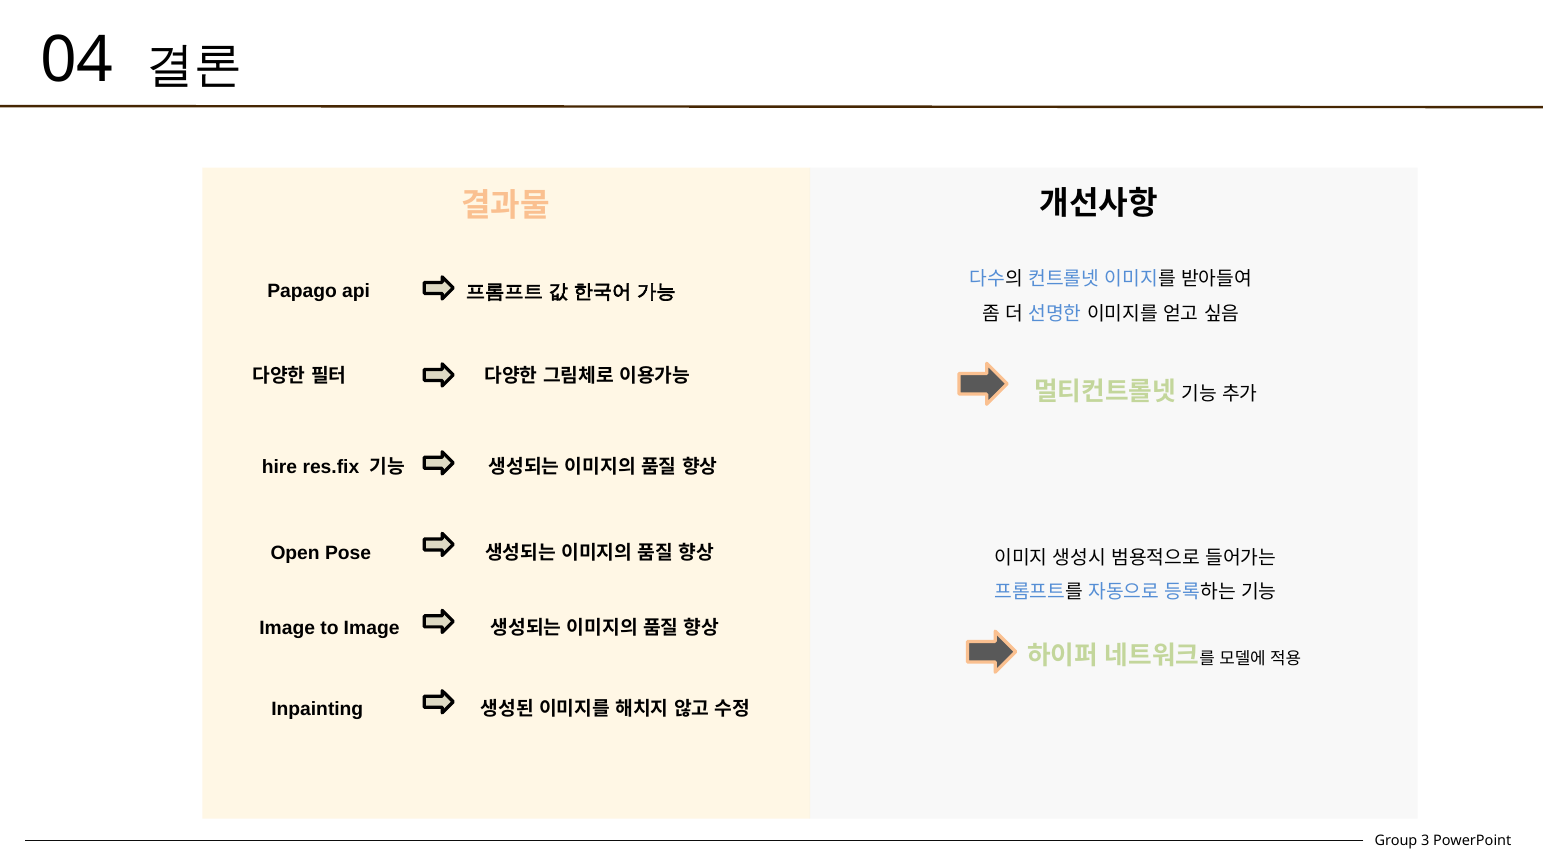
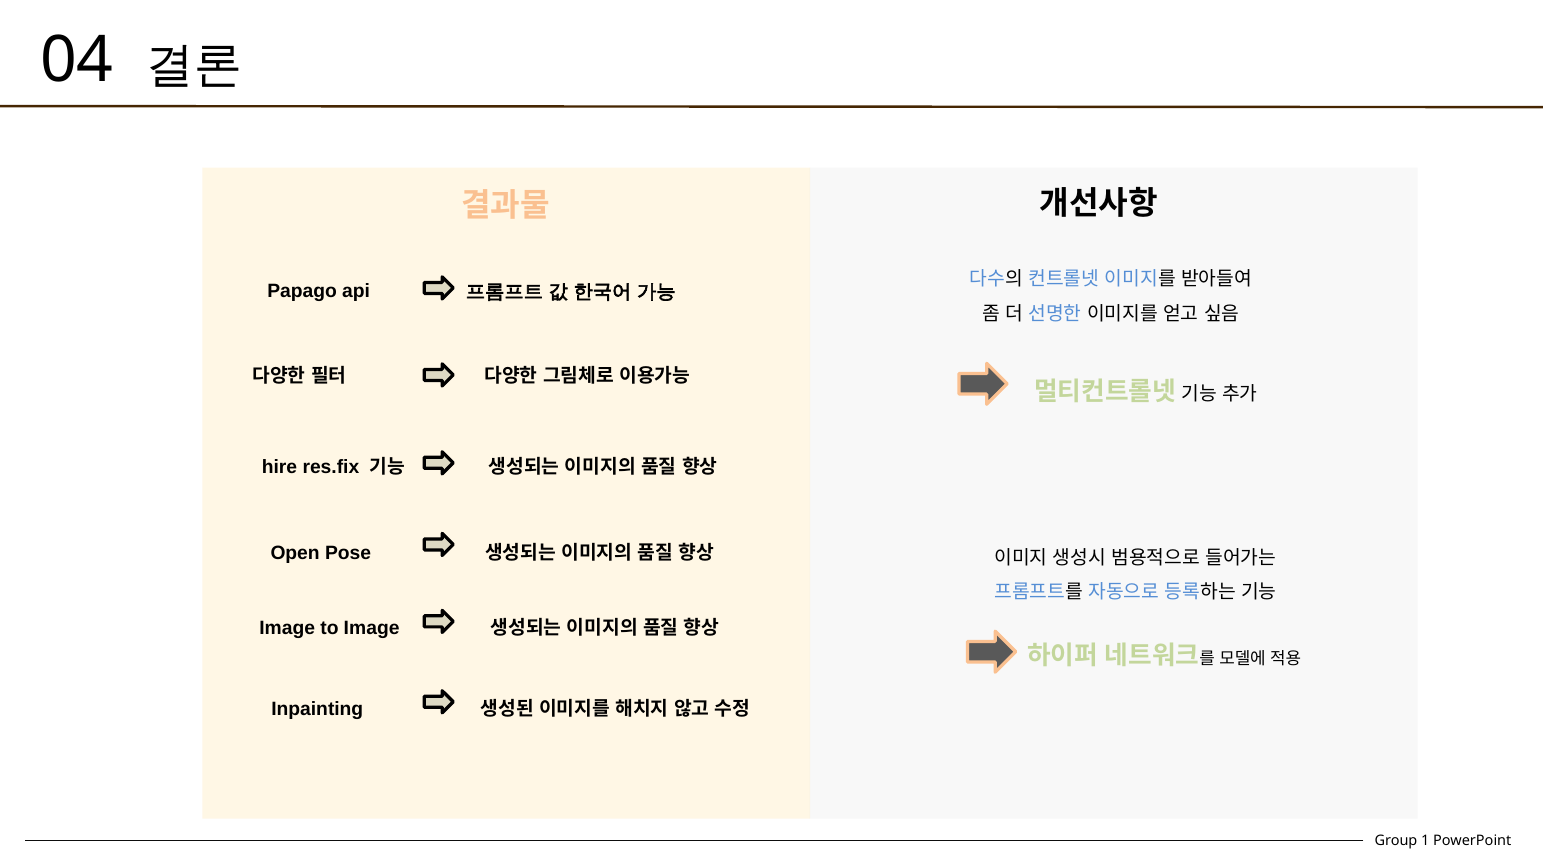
3: 3 -> 1 (1425, 841)
